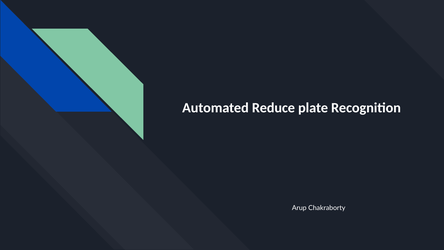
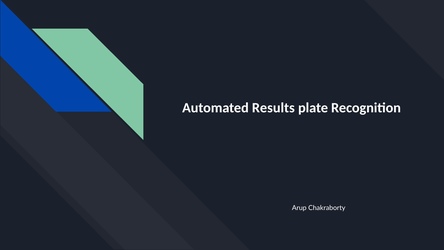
Reduce: Reduce -> Results (273, 108)
